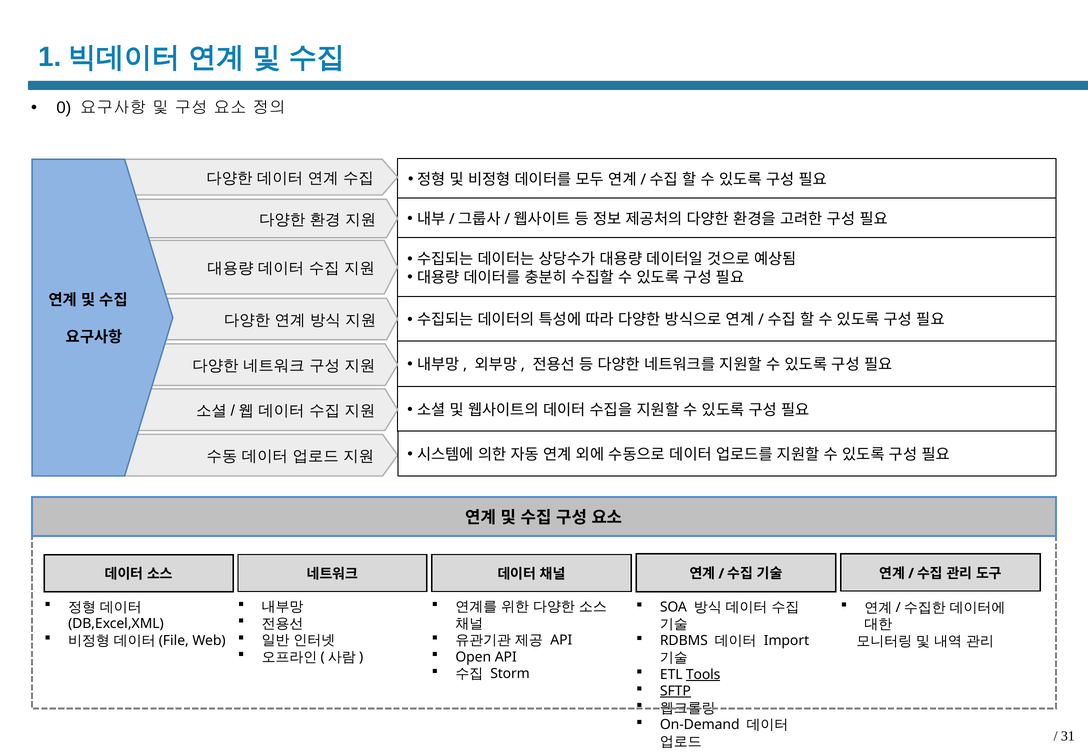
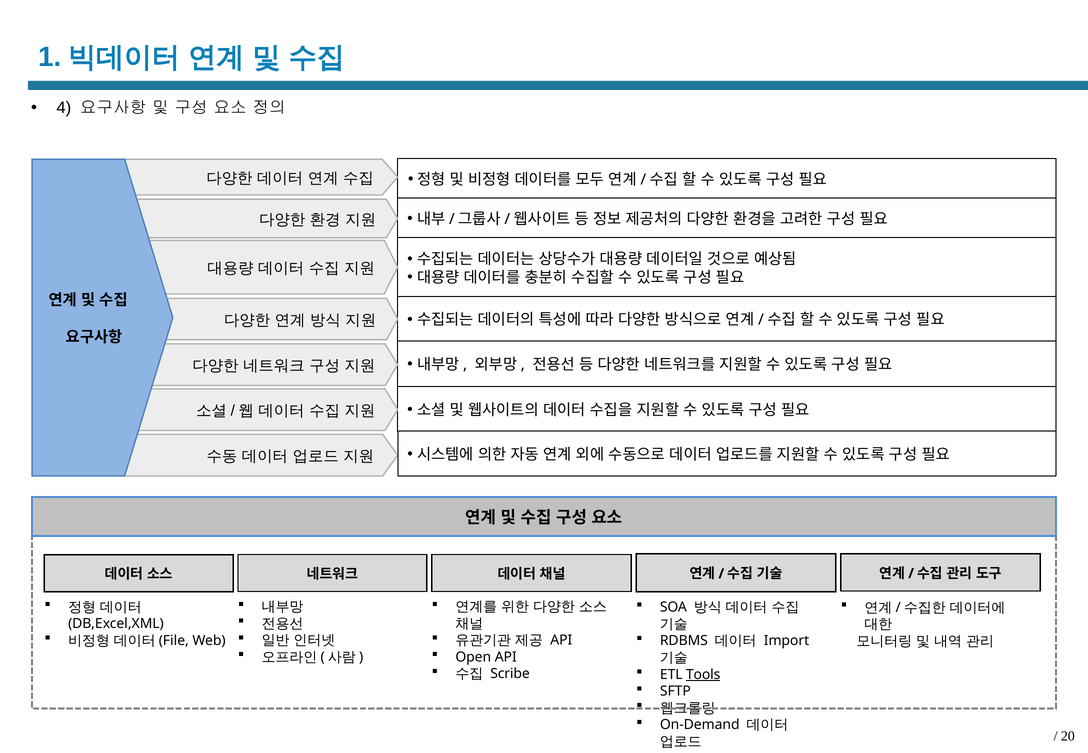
0: 0 -> 4 (64, 108)
Storm: Storm -> Scribe (510, 674)
SFTP underline: present -> none (675, 691)
31: 31 -> 20 (1068, 737)
